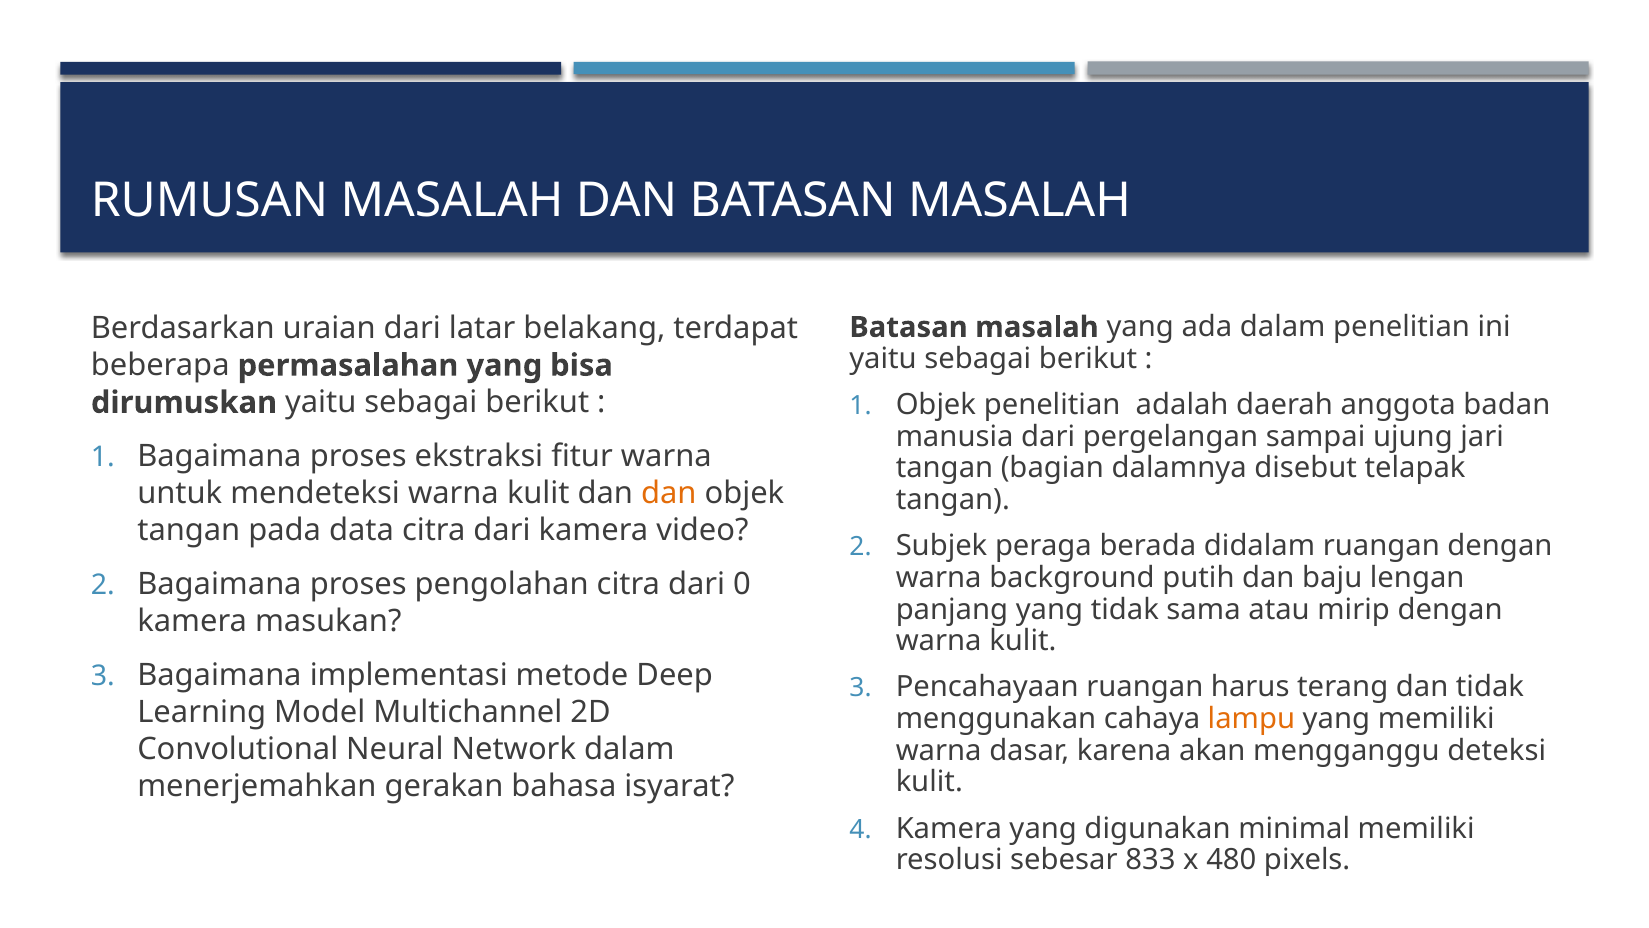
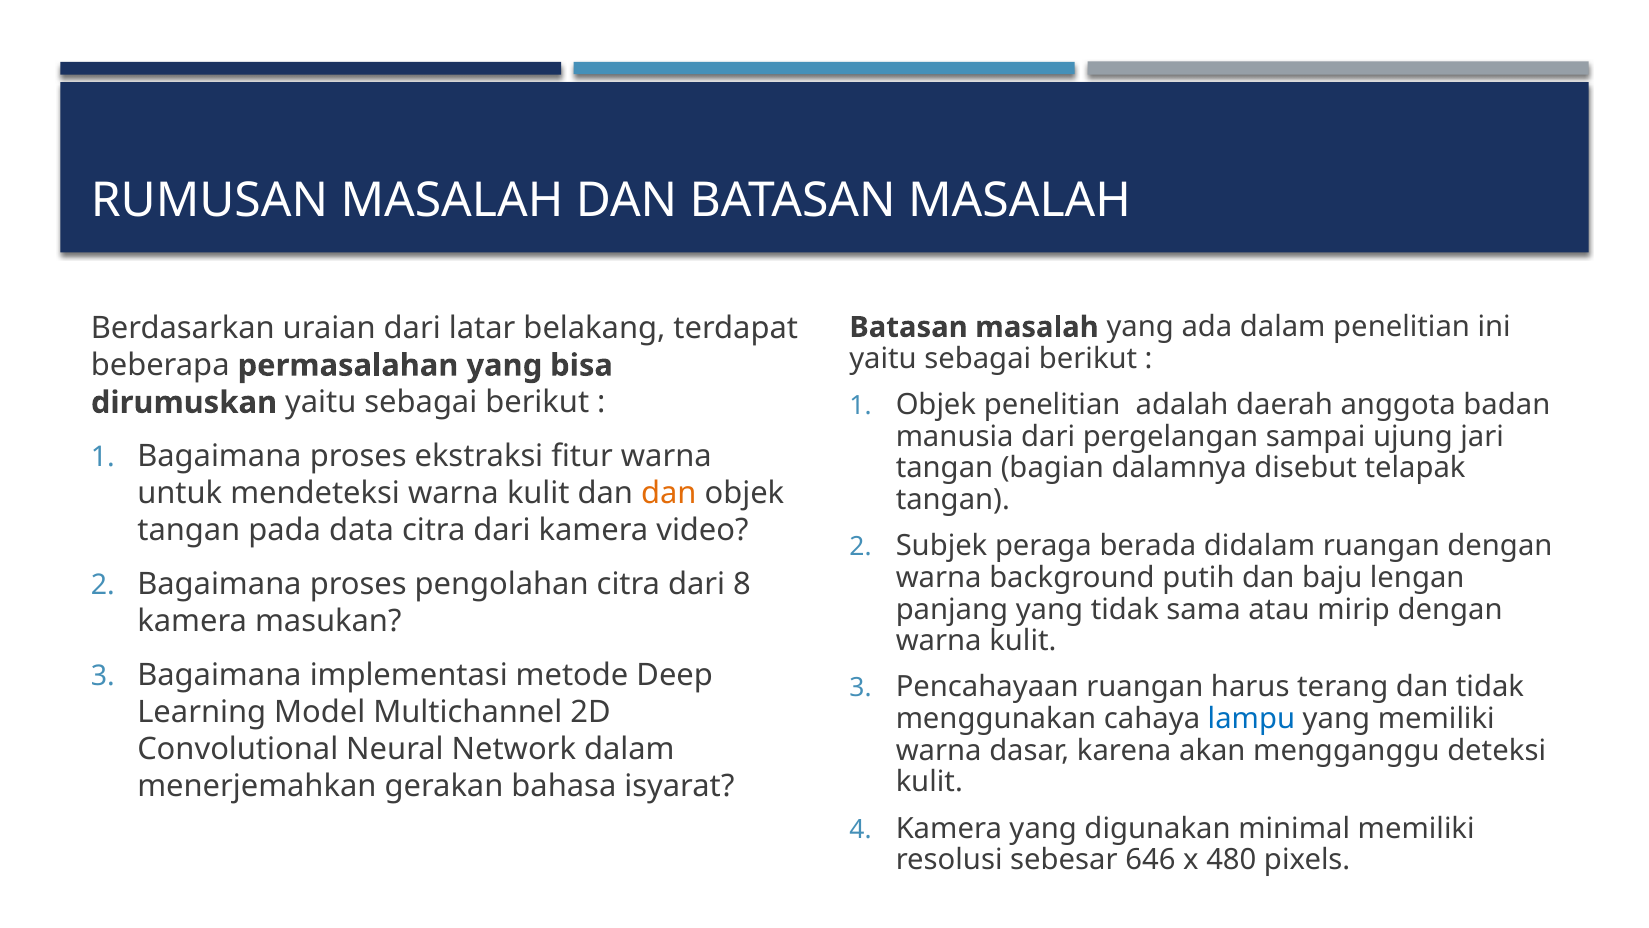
0: 0 -> 8 (742, 584)
lampu colour: orange -> blue (1251, 719)
833: 833 -> 646 (1150, 860)
